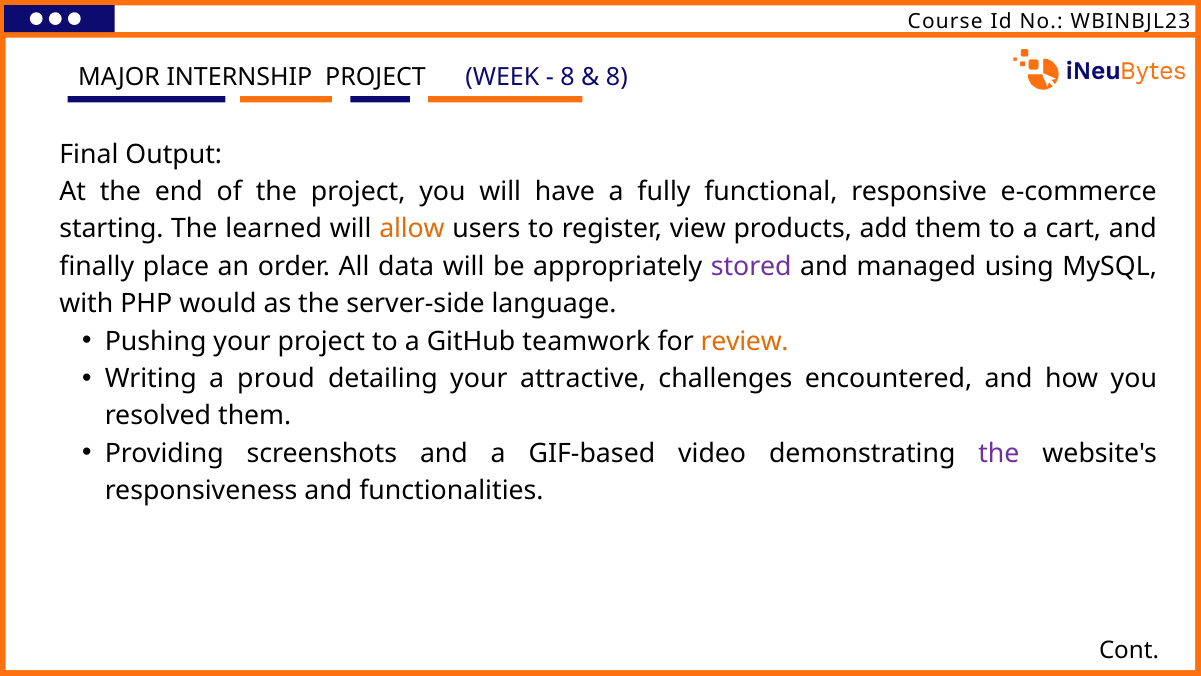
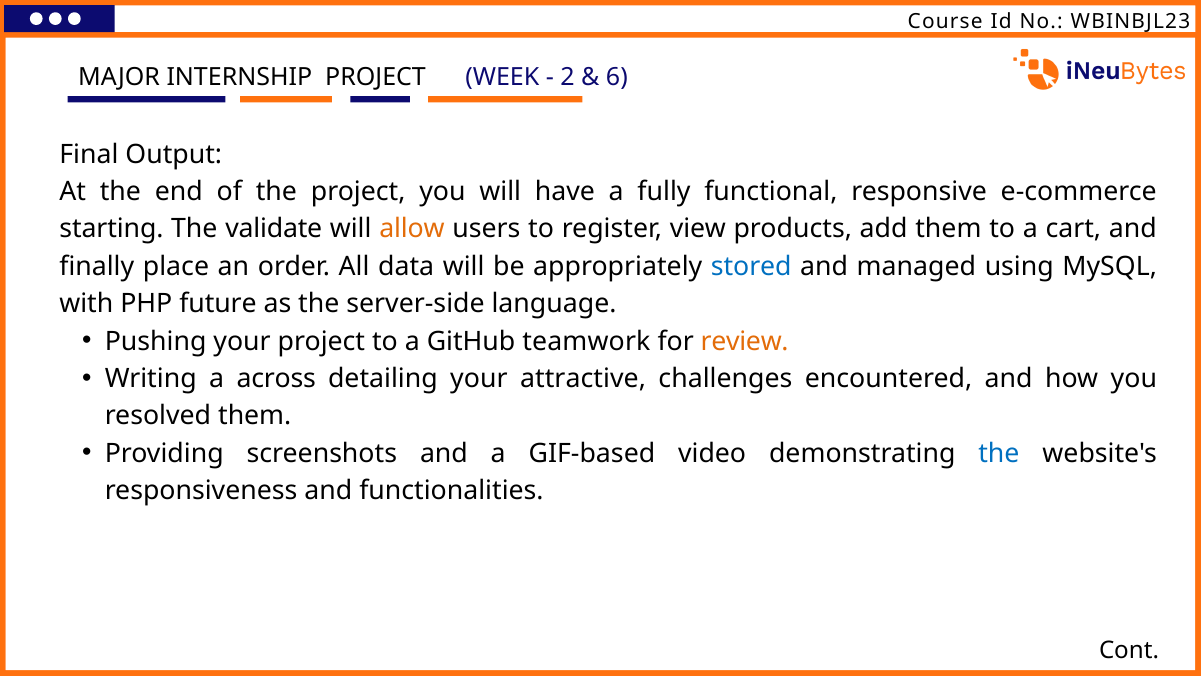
8: 8 -> 2 (568, 77)
8: 8 -> 6 (617, 77)
learned: learned -> validate (274, 229)
stored colour: purple -> blue (751, 266)
would: would -> future (218, 304)
proud: proud -> across (276, 378)
the colour: purple -> blue (999, 453)
